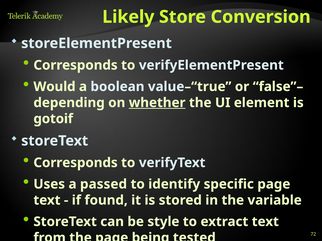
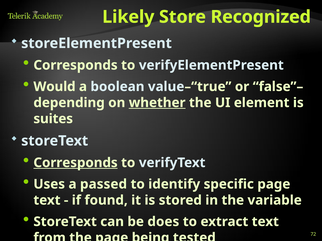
Conversion: Conversion -> Recognized (261, 17)
gotoif: gotoif -> suites (53, 119)
Corresponds underline: none -> present (76, 163)
style: style -> does (163, 222)
